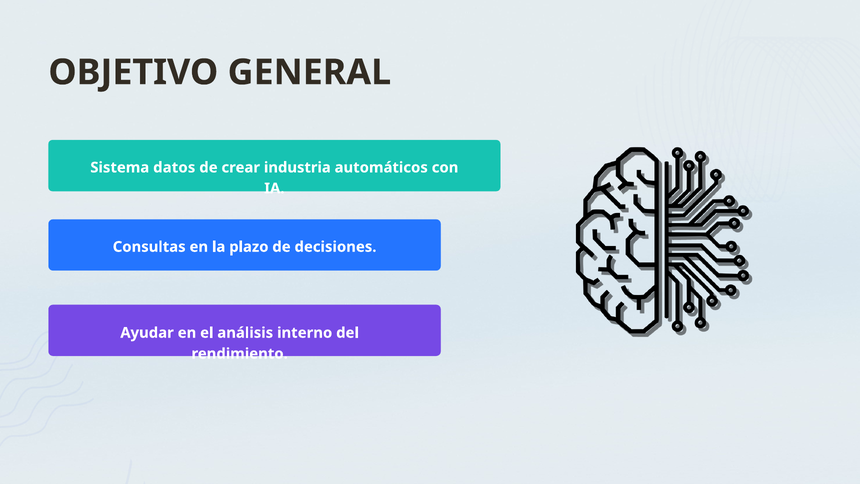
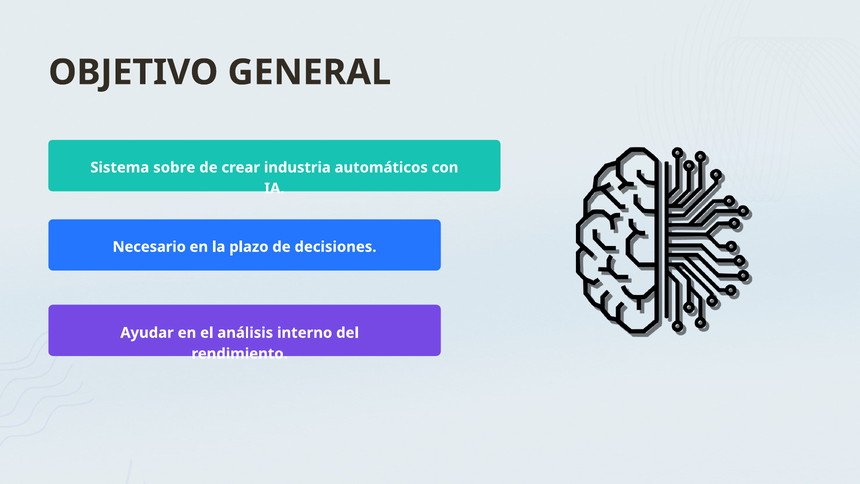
datos: datos -> sobre (174, 167)
Consultas: Consultas -> Necesario (149, 247)
